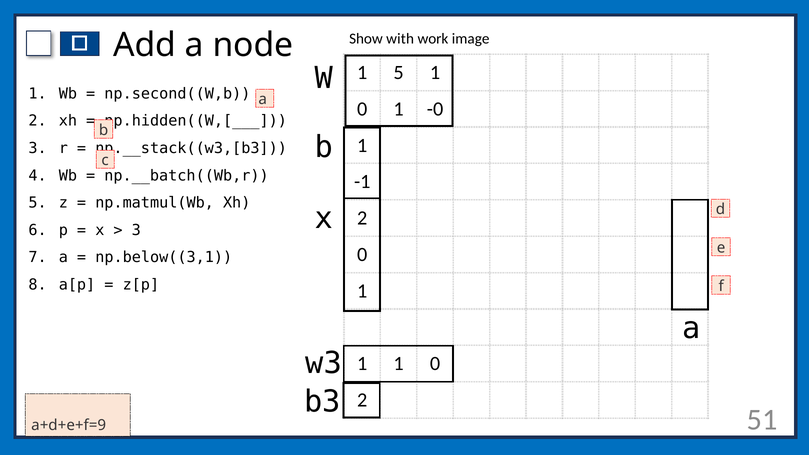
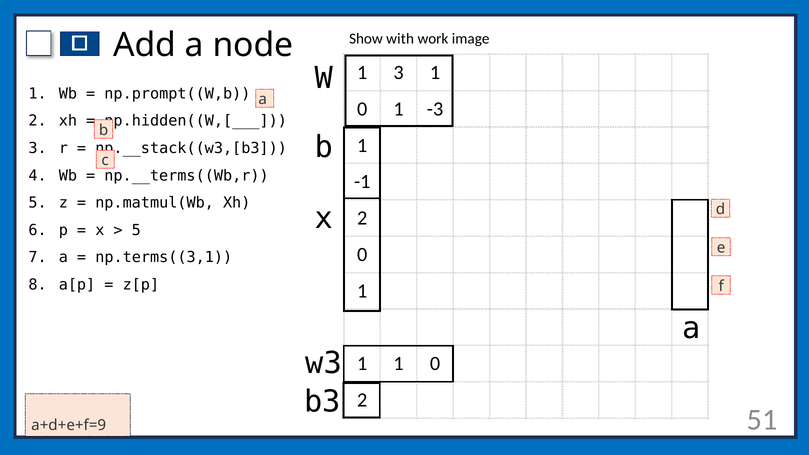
1 5: 5 -> 3 (399, 73)
np.second((W,b: np.second((W,b -> np.prompt((W,b (177, 94)
-0: -0 -> -3 (435, 109)
np.__batch((Wb,r: np.__batch((Wb,r -> np.__terms((Wb,r (187, 176)
3: 3 -> 5 (136, 230)
np.below((3,1: np.below((3,1 -> np.terms((3,1 (164, 257)
